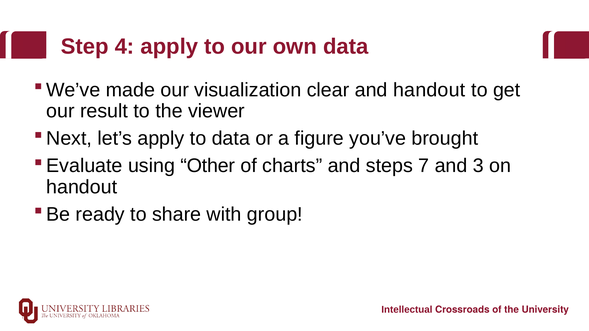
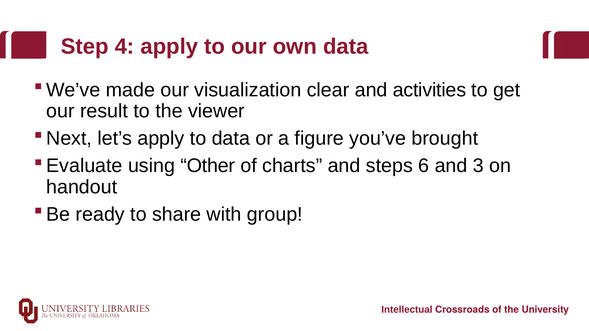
and handout: handout -> activities (429, 90)
7: 7 -> 6 (424, 166)
